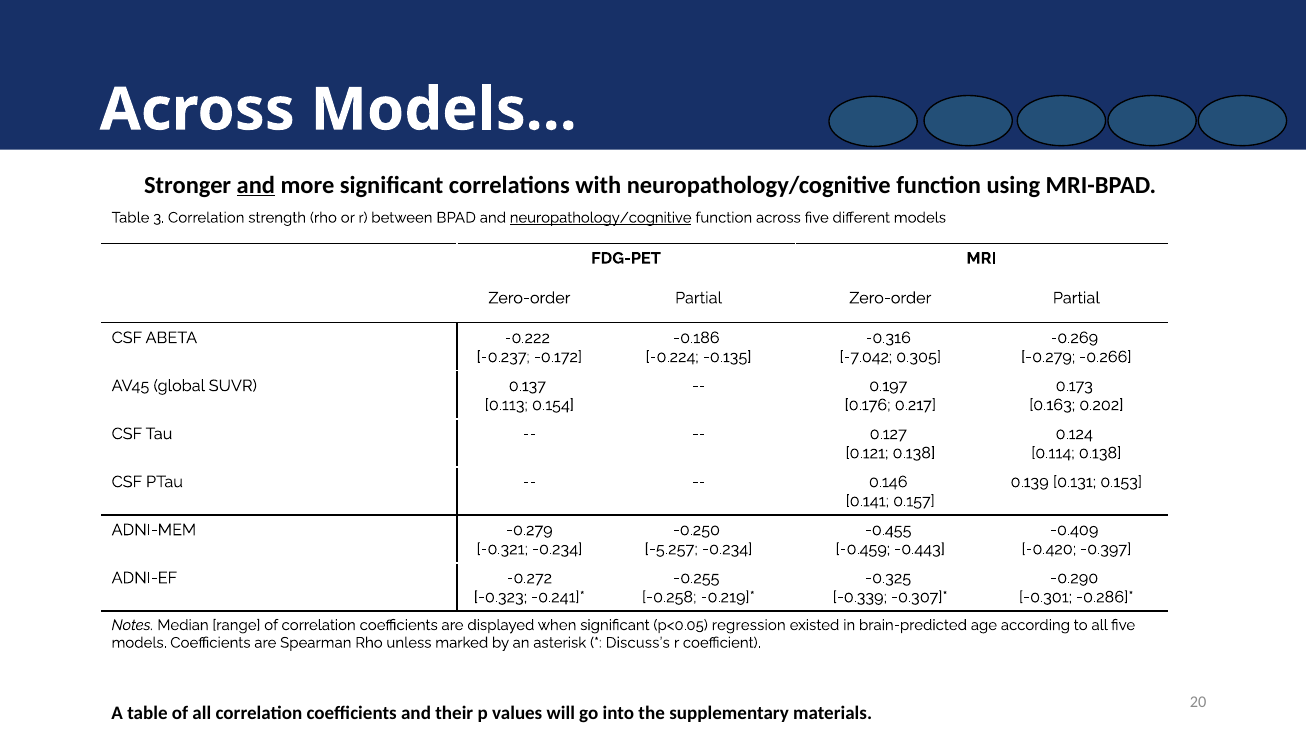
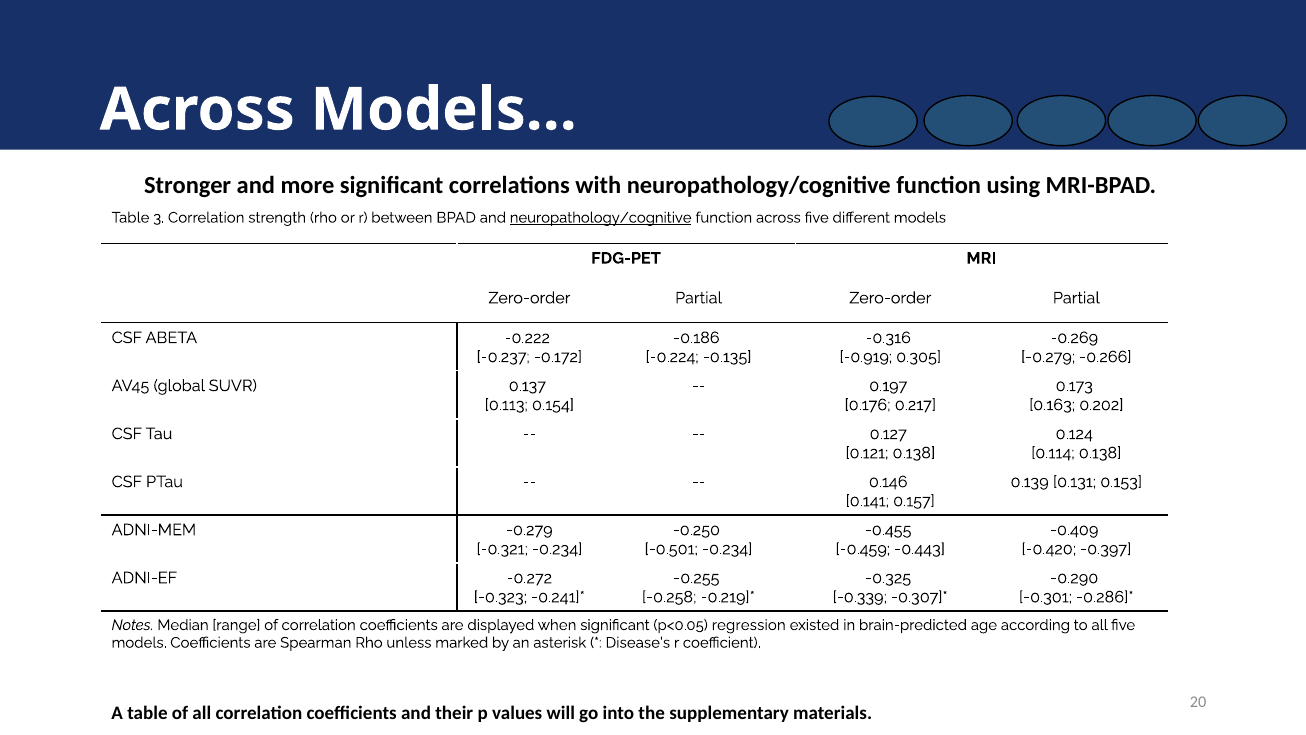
and underline: present -> none (256, 185)
-7.042: -7.042 -> -0.919 (866, 357)
-5.257: -5.257 -> -0.501 (671, 549)
Discuss’s: Discuss’s -> Disease’s (638, 642)
